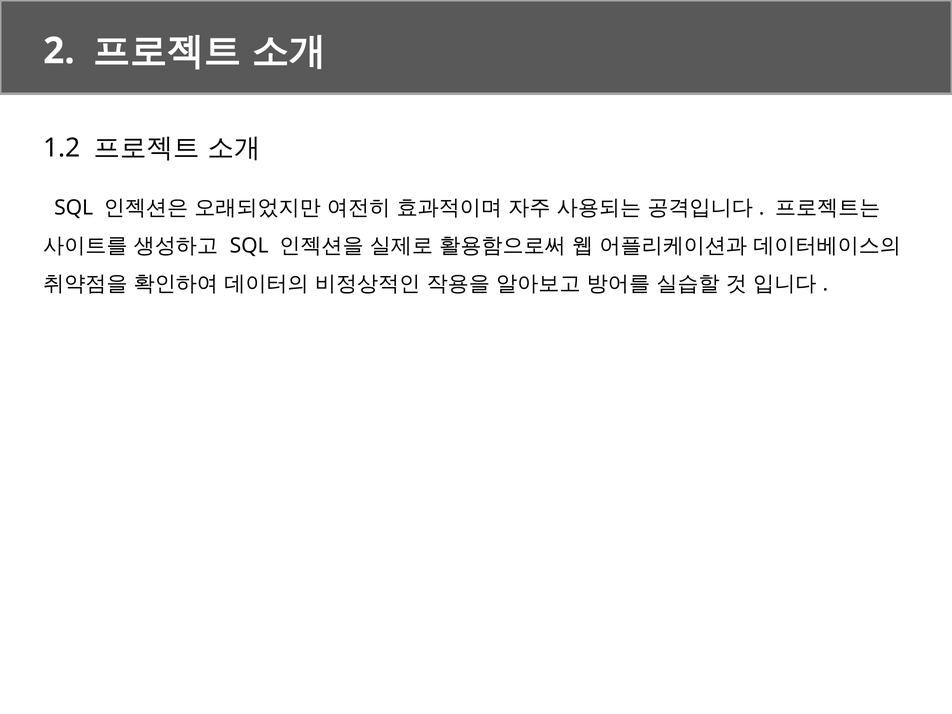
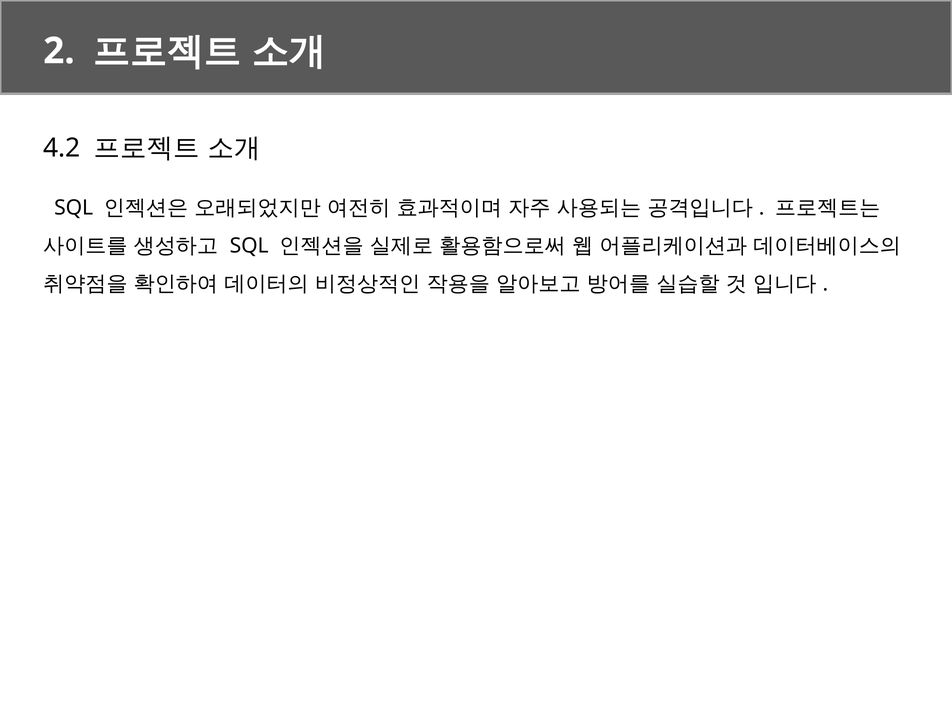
1.2: 1.2 -> 4.2 (62, 148)
